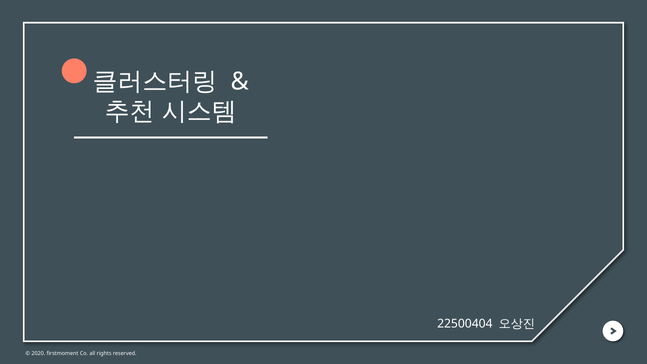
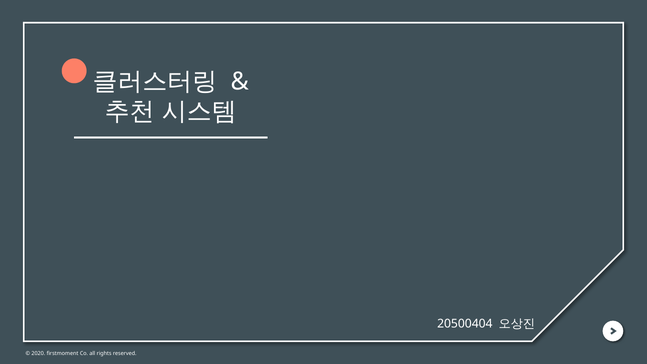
22500404: 22500404 -> 20500404 (465, 324)
